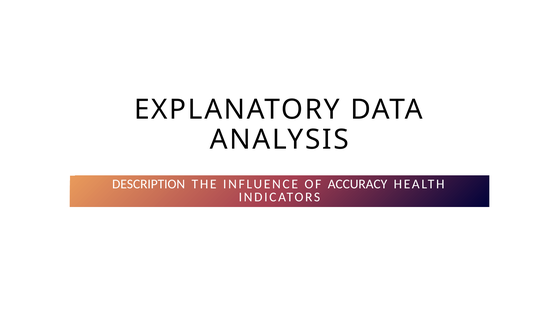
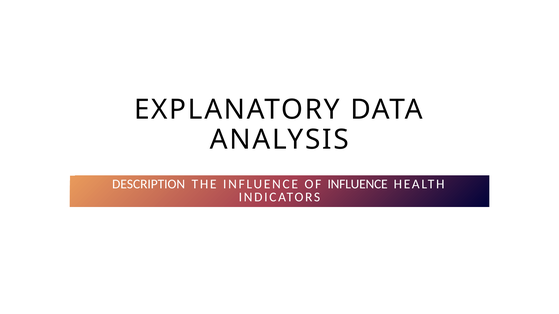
OF ACCURACY: ACCURACY -> INFLUENCE (358, 184)
